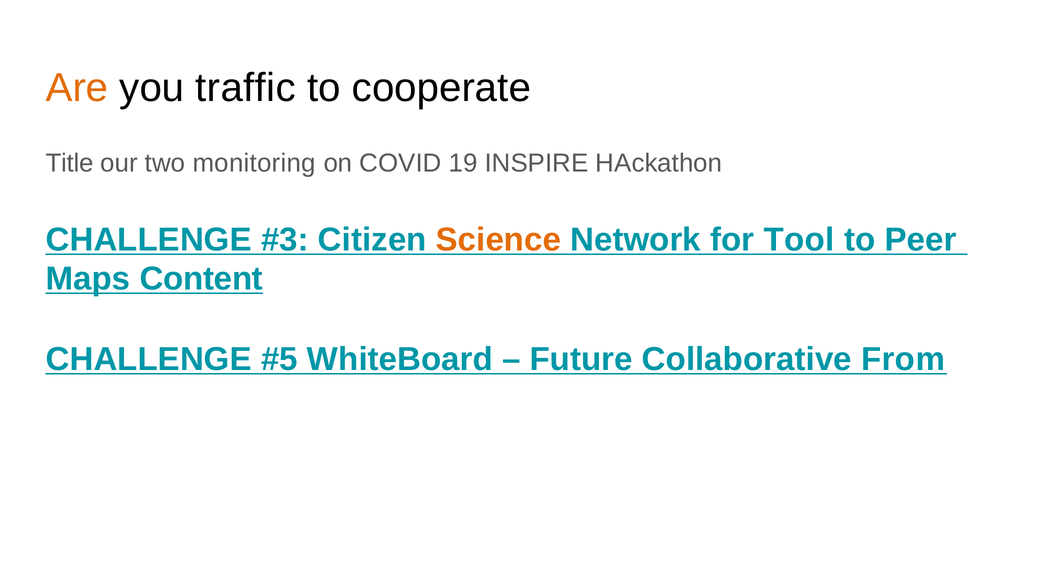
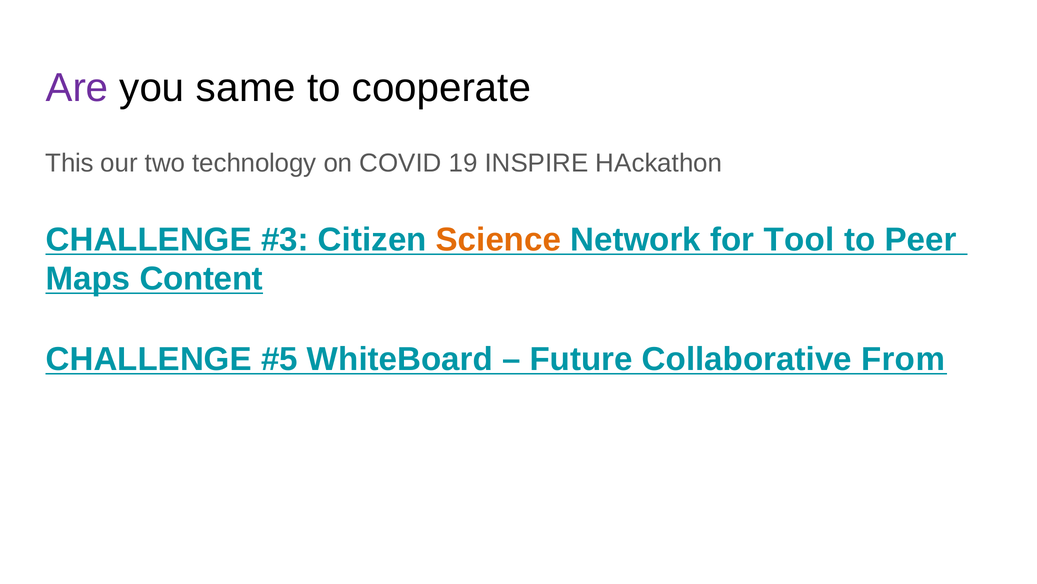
Are colour: orange -> purple (77, 88)
traffic: traffic -> same (246, 88)
Title: Title -> This (70, 163)
monitoring: monitoring -> technology (254, 163)
